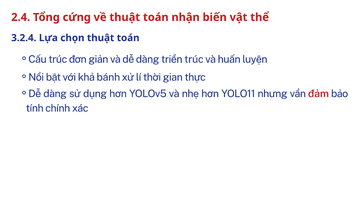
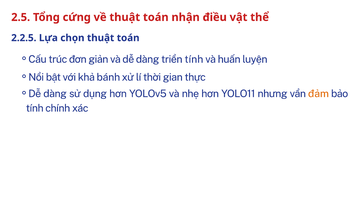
2.4: 2.4 -> 2.5 (21, 17)
biến: biến -> điều (215, 17)
3.2.4: 3.2.4 -> 2.2.5 (24, 38)
triển trúc: trúc -> tính (194, 59)
đảm colour: red -> orange (318, 94)
